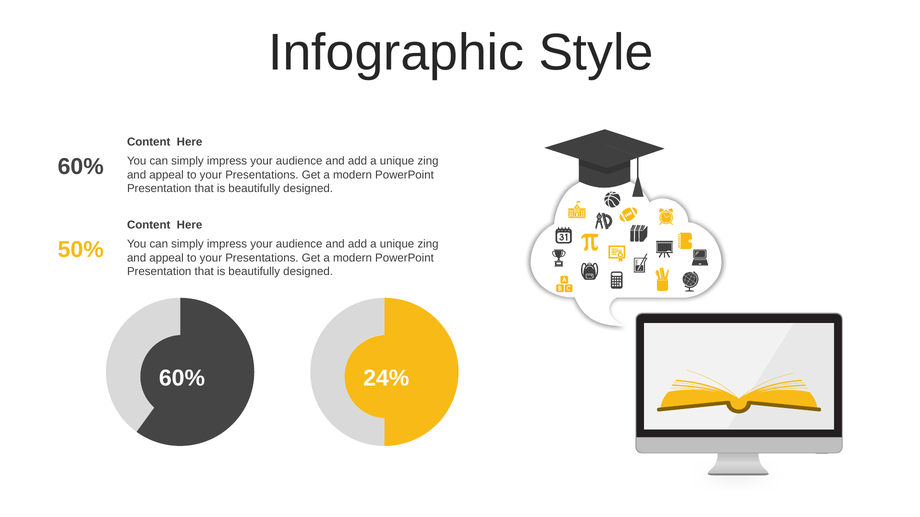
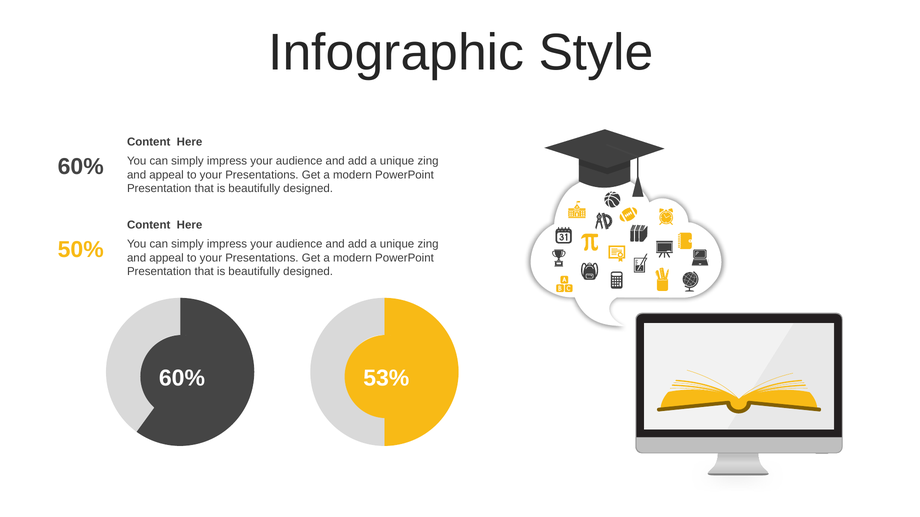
24%: 24% -> 53% (386, 378)
